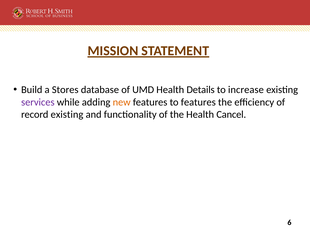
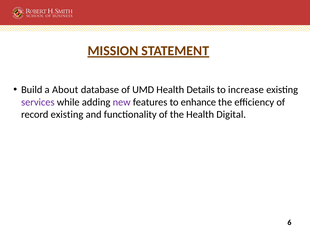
Stores: Stores -> About (65, 89)
new colour: orange -> purple (122, 102)
to features: features -> enhance (198, 102)
Cancel: Cancel -> Digital (231, 114)
